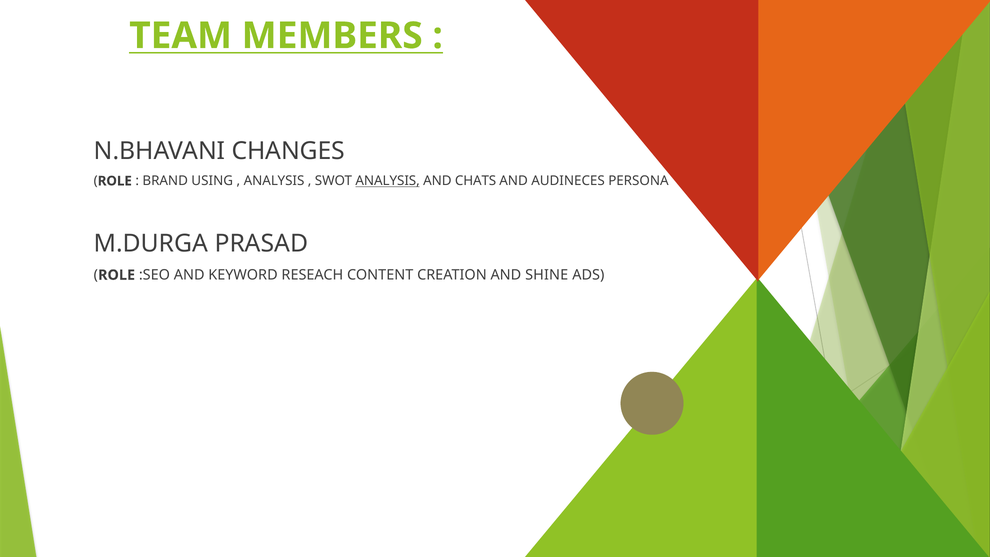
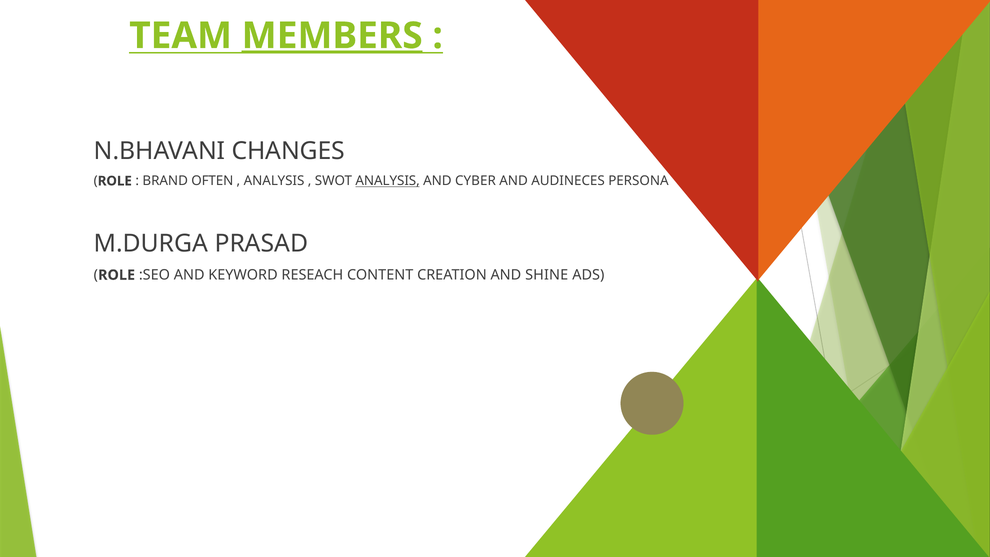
MEMBERS underline: none -> present (332, 36)
USING: USING -> OFTEN (212, 181)
CHATS: CHATS -> CYBER (475, 181)
